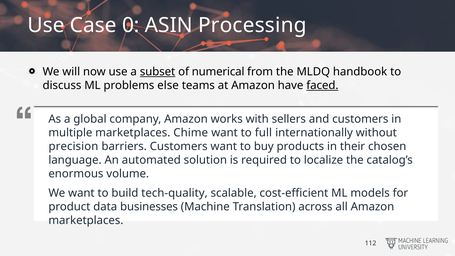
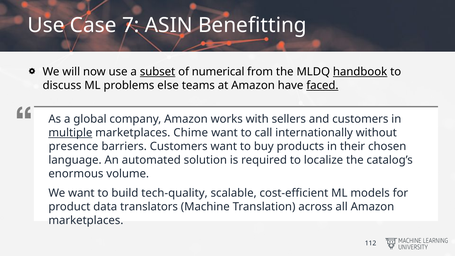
0: 0 -> 7 (131, 25)
Processing: Processing -> Benefitting (252, 25)
handbook underline: none -> present (360, 72)
multiple underline: none -> present (70, 133)
full: full -> call (263, 133)
precision: precision -> presence (73, 146)
businesses: businesses -> translators (149, 207)
